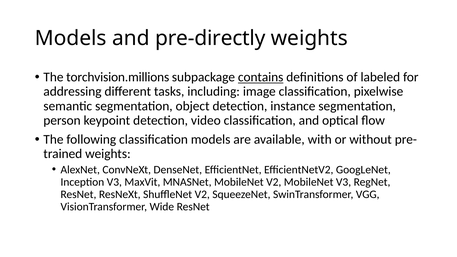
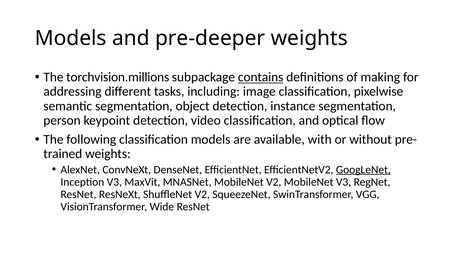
pre-directly: pre-directly -> pre-deeper (210, 38)
labeled: labeled -> making (380, 77)
GoogLeNet underline: none -> present (363, 170)
